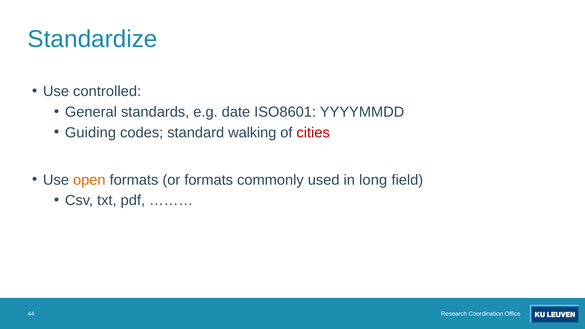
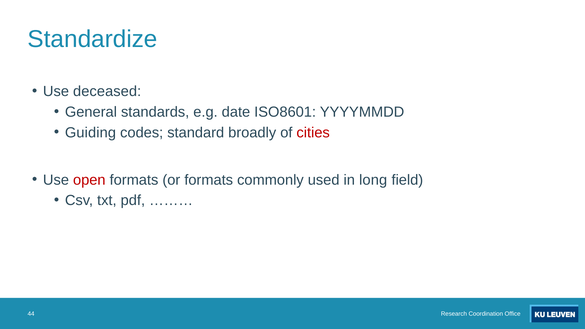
controlled: controlled -> deceased (107, 91)
walking: walking -> broadly (252, 133)
open colour: orange -> red (89, 180)
